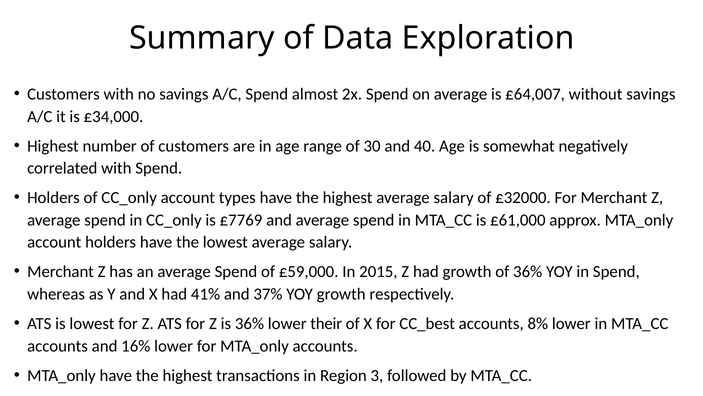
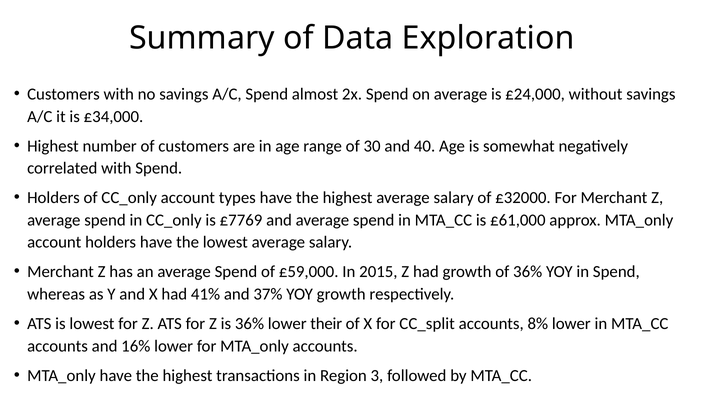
£64,007: £64,007 -> £24,000 (535, 94)
CC_best: CC_best -> CC_split (427, 323)
